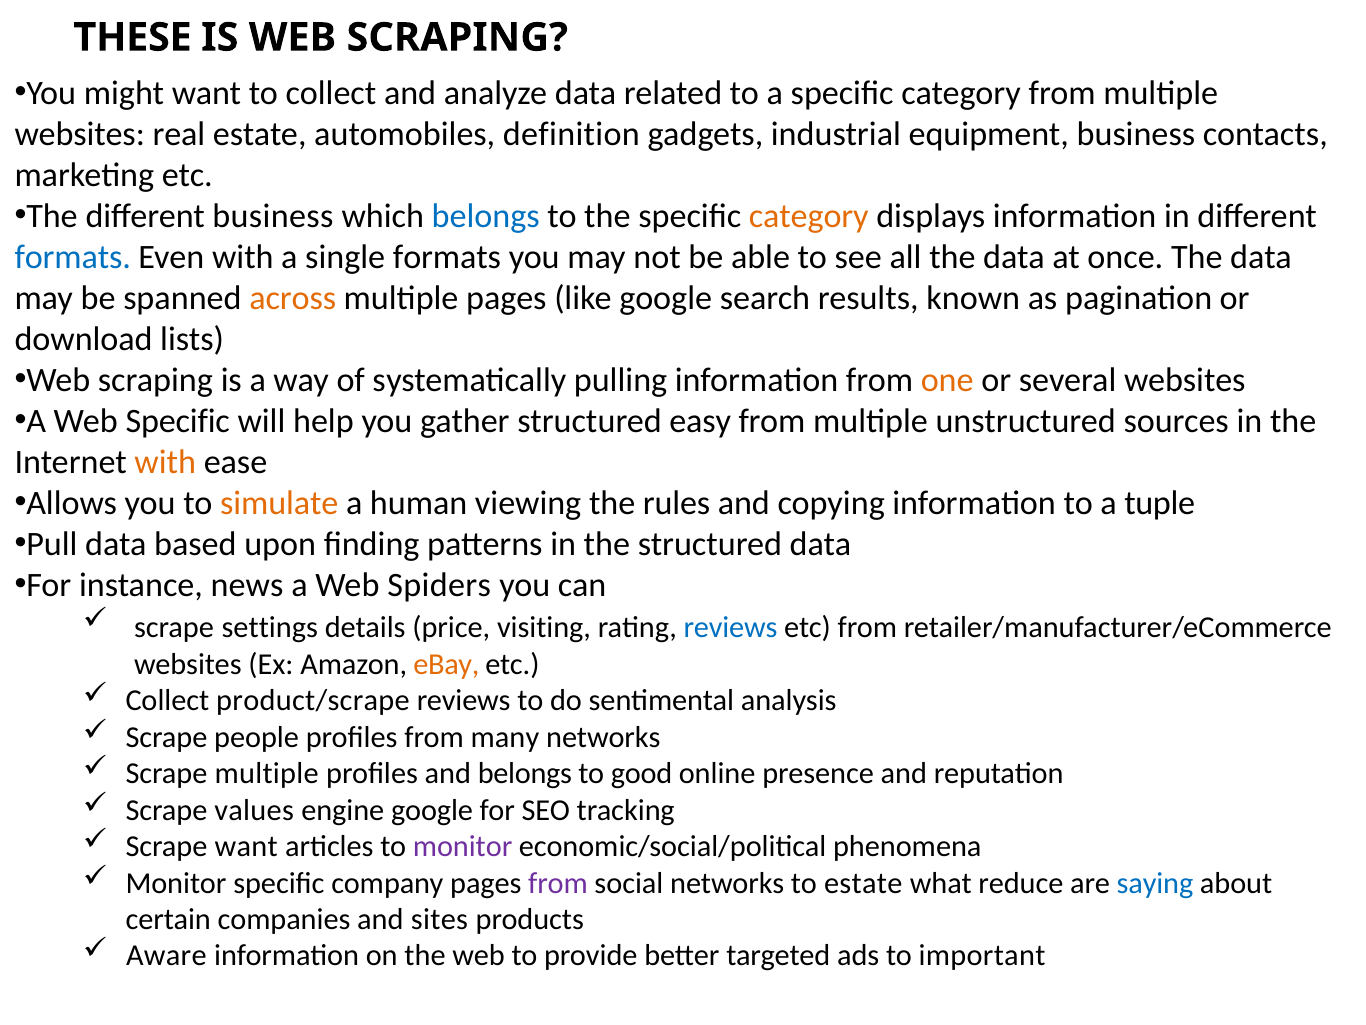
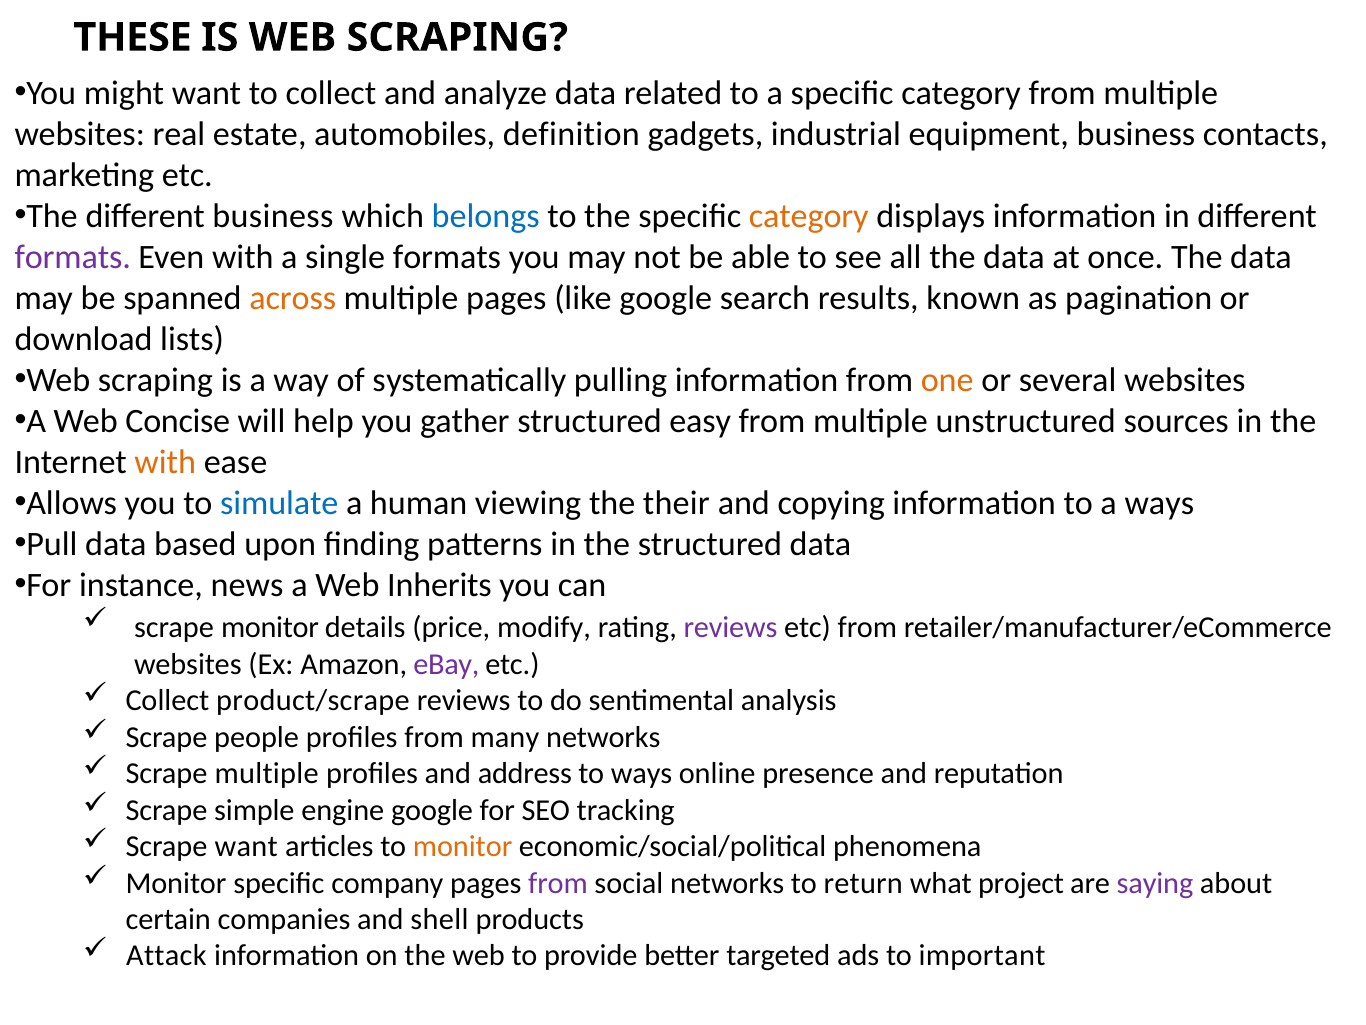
formats colour: blue -> purple (73, 257)
Web Specific: Specific -> Concise (178, 421)
simulate colour: orange -> blue (279, 503)
rules: rules -> their (676, 503)
a tuple: tuple -> ways (1159, 503)
Spiders: Spiders -> Inherits (439, 585)
scrape settings: settings -> monitor (270, 627)
visiting: visiting -> modify (544, 627)
reviews colour: blue -> purple (731, 627)
eBay colour: orange -> purple (446, 664)
and belongs: belongs -> address (525, 773)
to good: good -> ways (642, 773)
values: values -> simple (254, 810)
monitor colour: purple -> orange (463, 846)
to estate: estate -> return (863, 883)
reduce: reduce -> project (1021, 883)
saying colour: blue -> purple (1155, 883)
sites: sites -> shell (439, 919)
Aware: Aware -> Attack (166, 955)
